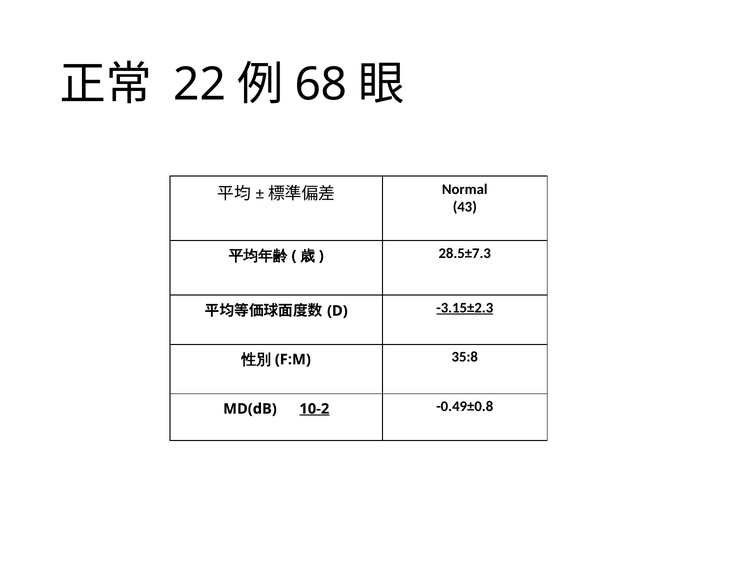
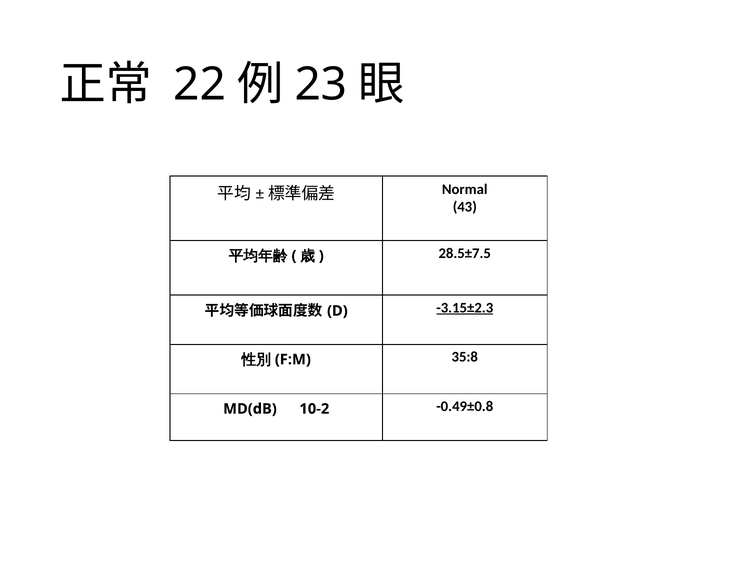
68: 68 -> 23 (321, 85)
28.5±7.3: 28.5±7.3 -> 28.5±7.5 (465, 253)
10-2 underline: present -> none (314, 409)
